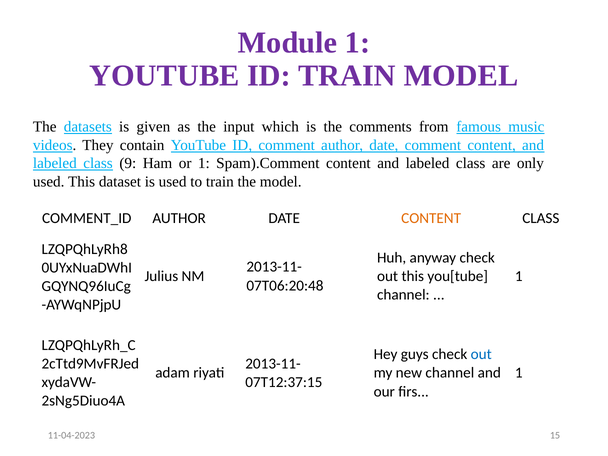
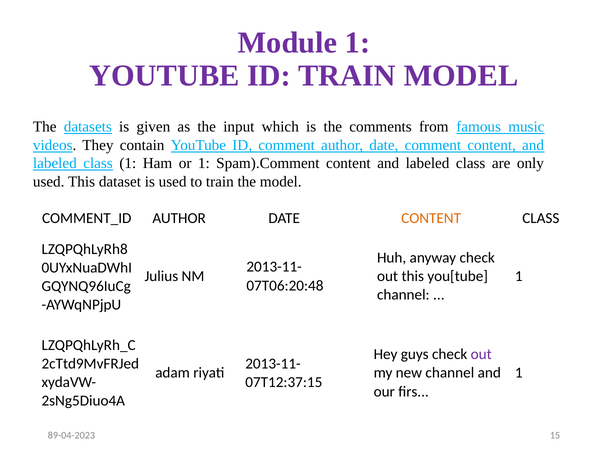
class 9: 9 -> 1 (128, 163)
out colour: blue -> purple (481, 354)
11-04-2023: 11-04-2023 -> 89-04-2023 (71, 435)
